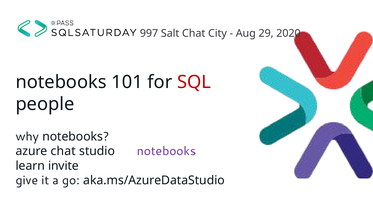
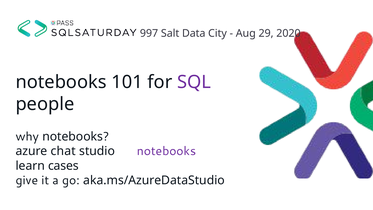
Salt Chat: Chat -> Data (194, 33)
SQL colour: red -> purple (194, 82)
invite: invite -> cases (63, 166)
